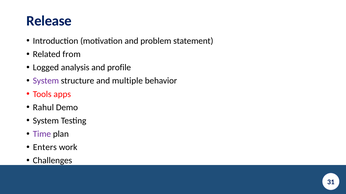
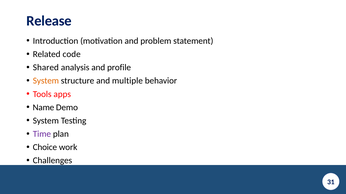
from: from -> code (72, 54)
Logged: Logged -> Shared (46, 68)
System colour: purple -> orange (46, 81)
Rahul: Rahul -> Name (43, 108)
Enters: Enters -> Choice (45, 148)
